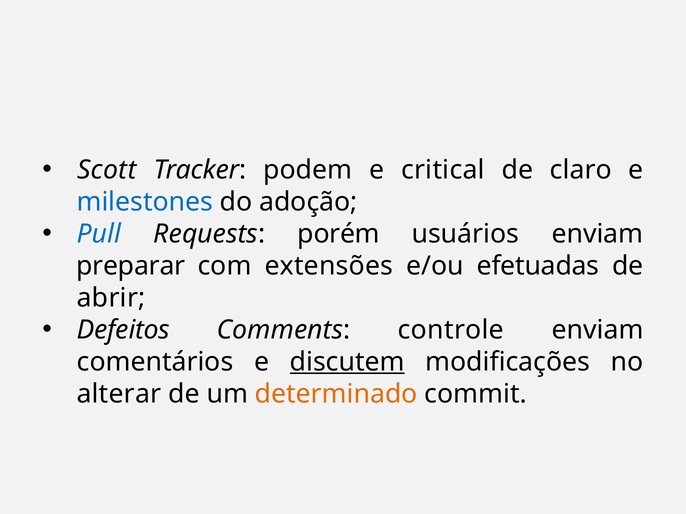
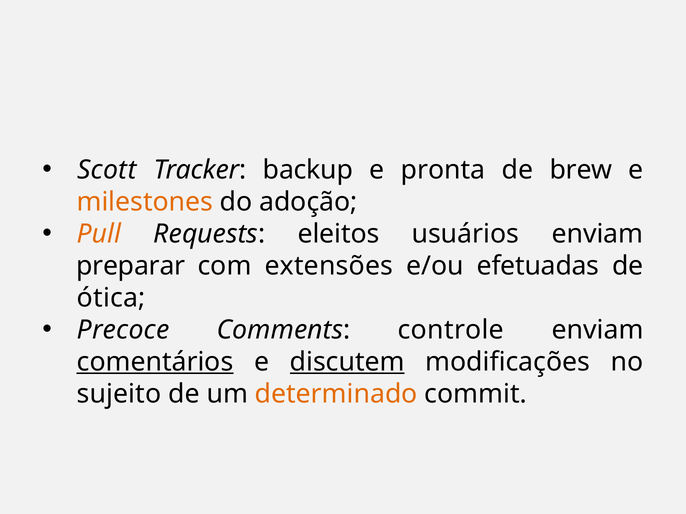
podem: podem -> backup (308, 170)
critical: critical -> pronta (443, 170)
claro: claro -> brew (581, 170)
milestones colour: blue -> orange (145, 202)
Pull colour: blue -> orange (99, 234)
porém: porém -> eleitos (339, 234)
abrir: abrir -> ótica (111, 298)
Defeitos: Defeitos -> Precoce (123, 330)
comentários underline: none -> present (155, 362)
alterar: alterar -> sujeito (119, 394)
